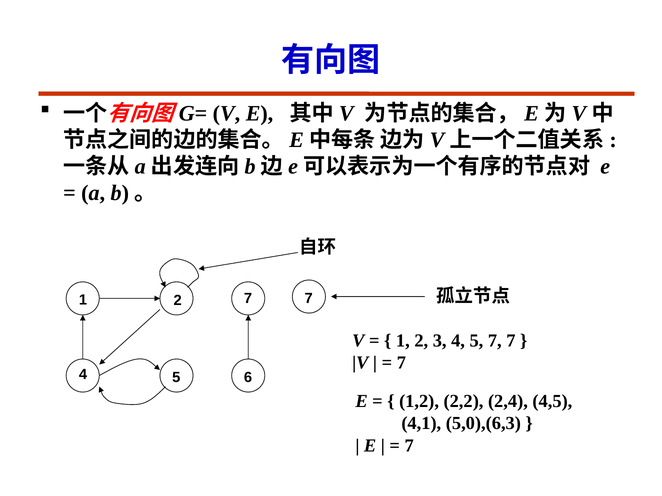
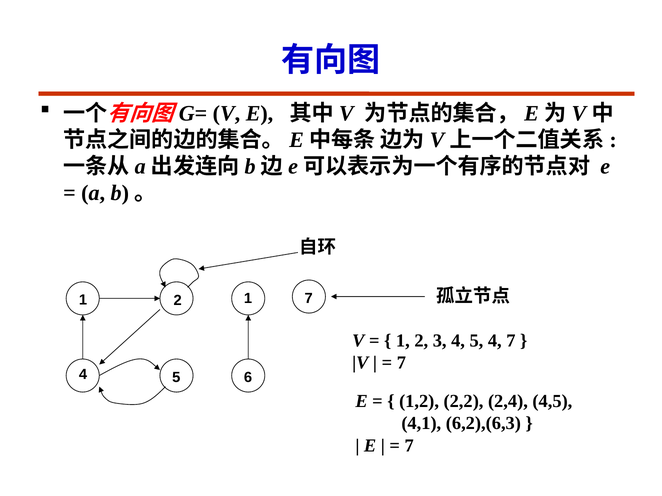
2 7: 7 -> 1 (248, 298)
5 7: 7 -> 4 (495, 341)
5,0),(6,3: 5,0),(6,3 -> 6,2),(6,3 (483, 424)
